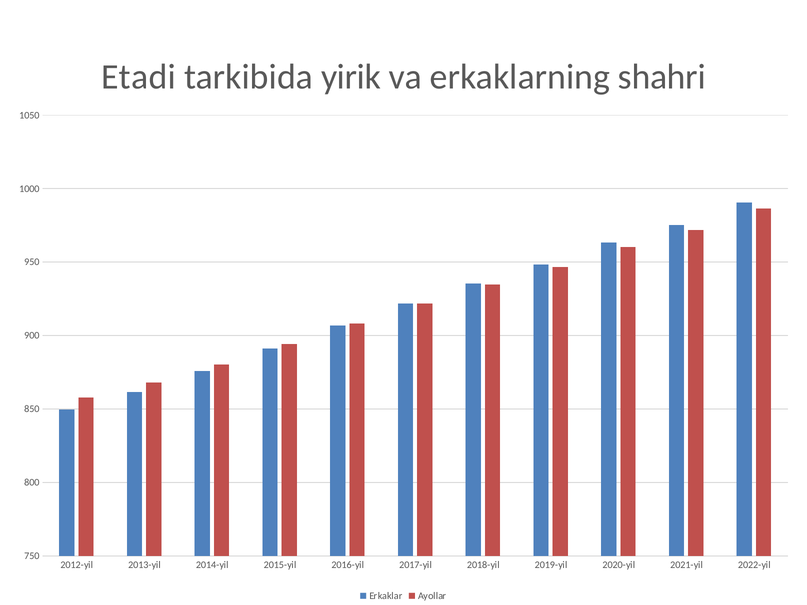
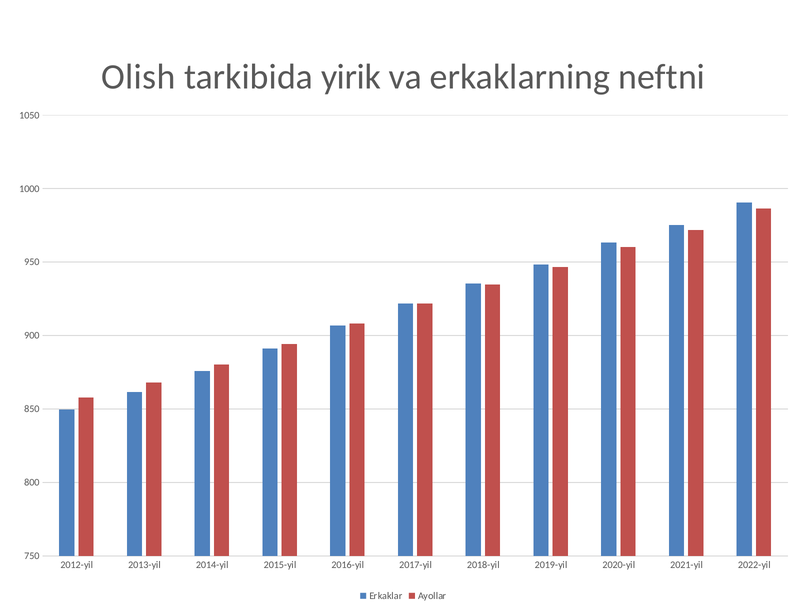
Etadi: Etadi -> Olish (138, 77)
shahri: shahri -> neftni (662, 77)
